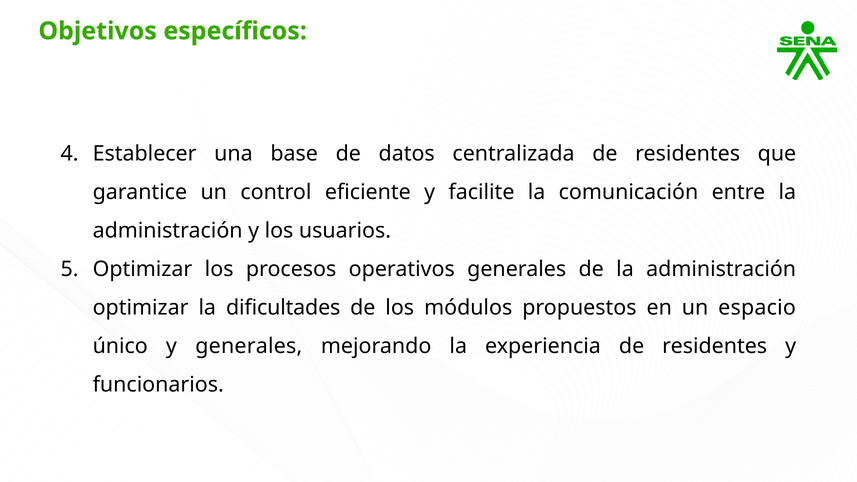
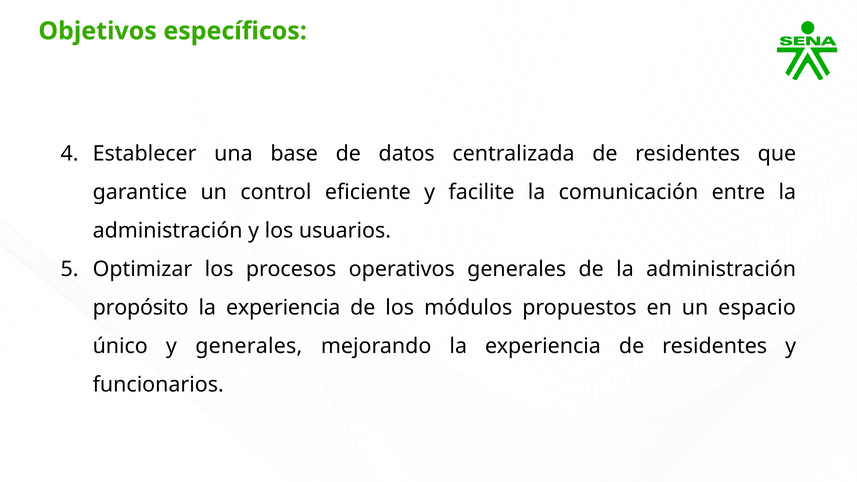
optimizar: optimizar -> propósito (141, 308)
dificultades: dificultades -> experiencia (283, 308)
